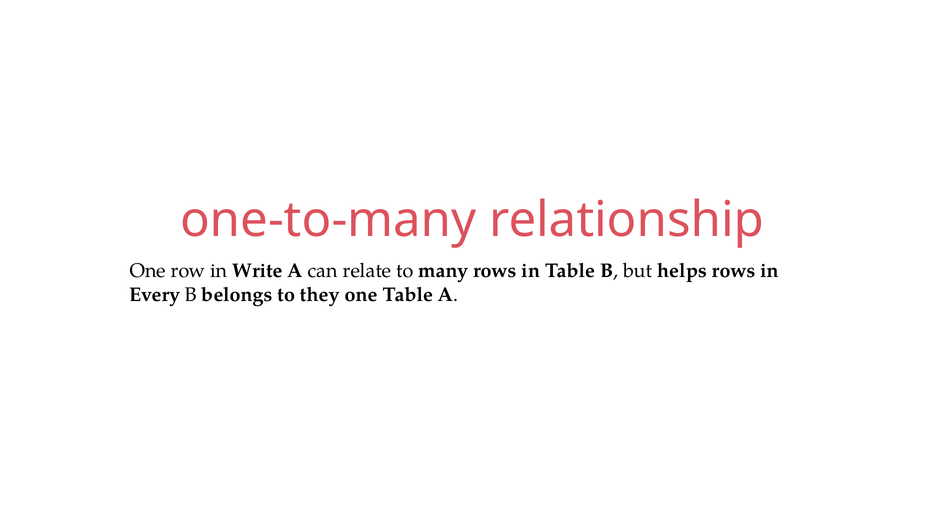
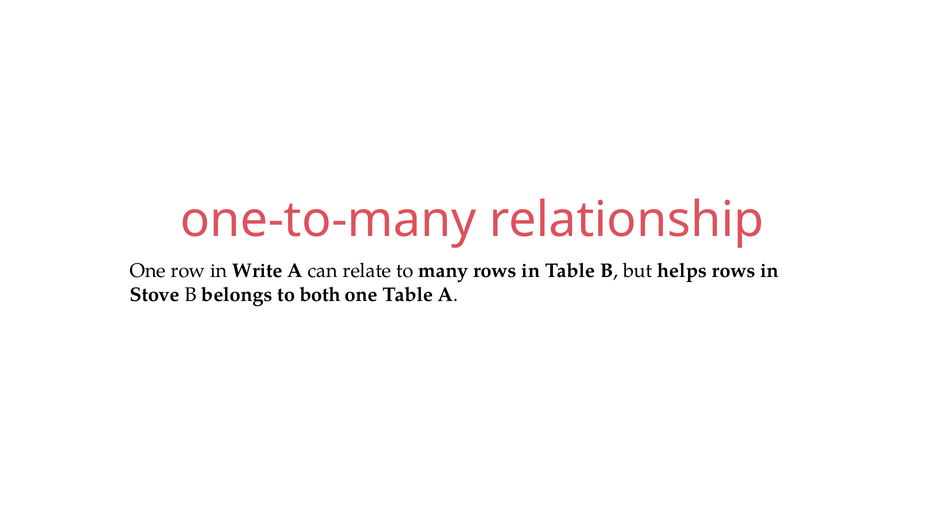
Every: Every -> Stove (155, 294)
they: they -> both (320, 294)
